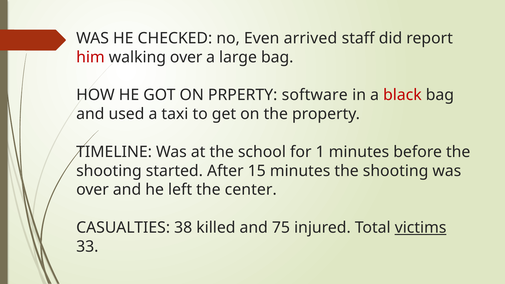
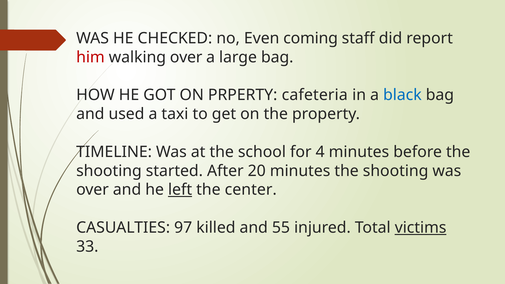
arrived: arrived -> coming (311, 38)
software: software -> cafeteria (315, 95)
black colour: red -> blue (402, 95)
1: 1 -> 4 (320, 152)
15: 15 -> 20 (257, 171)
left underline: none -> present (180, 190)
38: 38 -> 97 (183, 228)
75: 75 -> 55 (281, 228)
